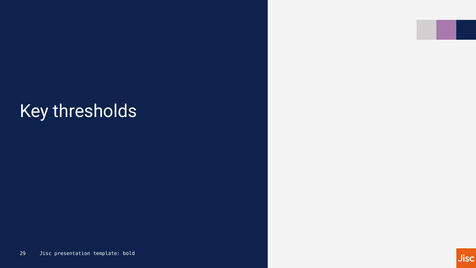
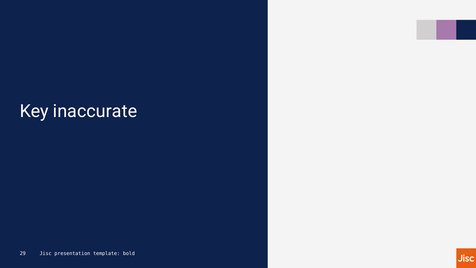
thresholds: thresholds -> inaccurate (95, 111)
